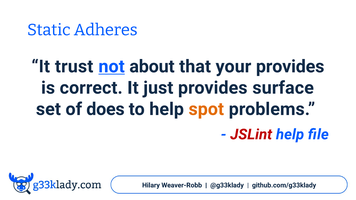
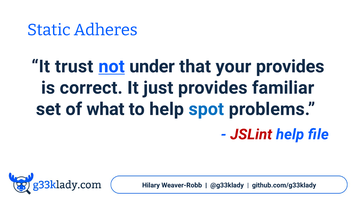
about: about -> under (152, 67)
surface: surface -> familiar (283, 88)
does: does -> what (105, 109)
spot colour: orange -> blue (206, 109)
